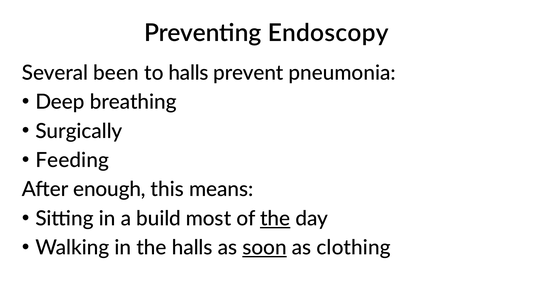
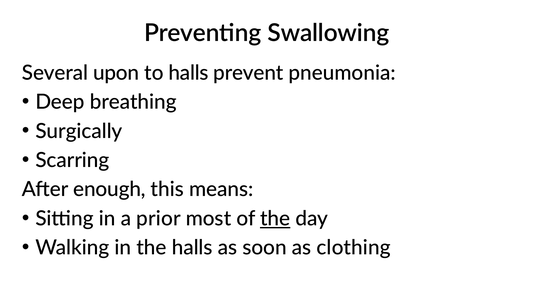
Endoscopy: Endoscopy -> Swallowing (328, 33)
been: been -> upon (116, 73)
Feeding: Feeding -> Scarring (72, 160)
build: build -> prior (159, 219)
soon underline: present -> none (265, 248)
